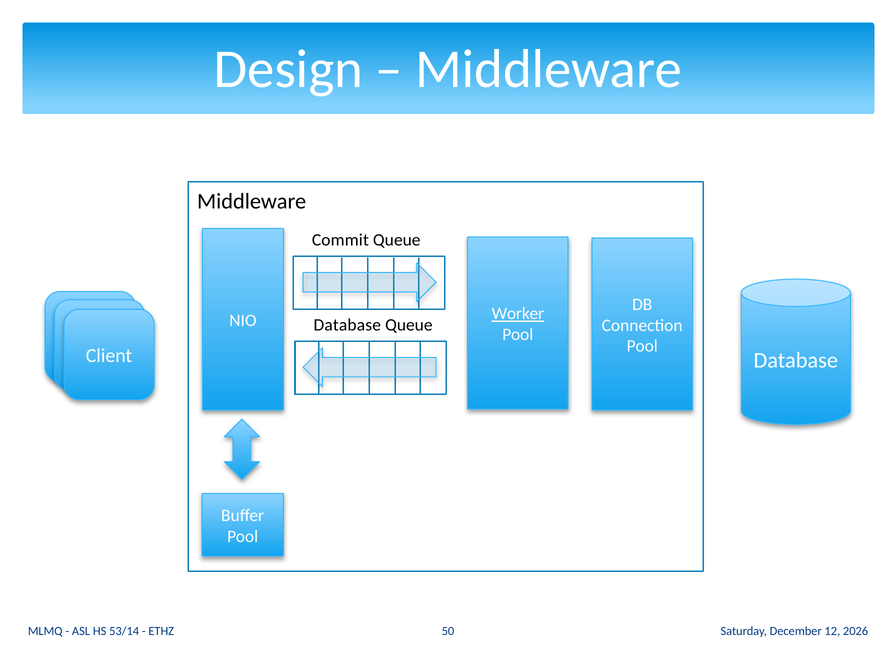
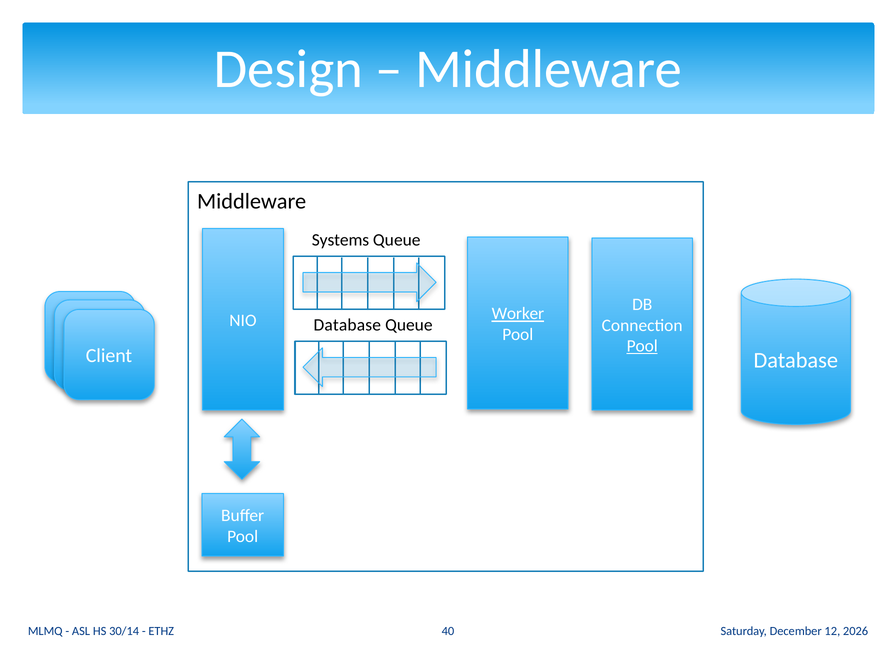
Commit: Commit -> Systems (340, 240)
Pool underline: none -> present (642, 346)
53/14: 53/14 -> 30/14 (124, 631)
50: 50 -> 40 (448, 631)
